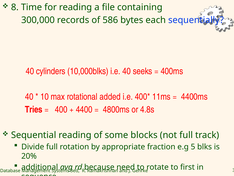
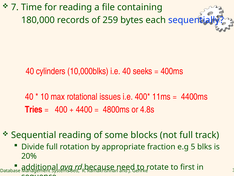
8: 8 -> 7 (15, 7)
300,000: 300,000 -> 180,000 (38, 20)
586: 586 -> 259 (110, 20)
added: added -> issues (110, 96)
